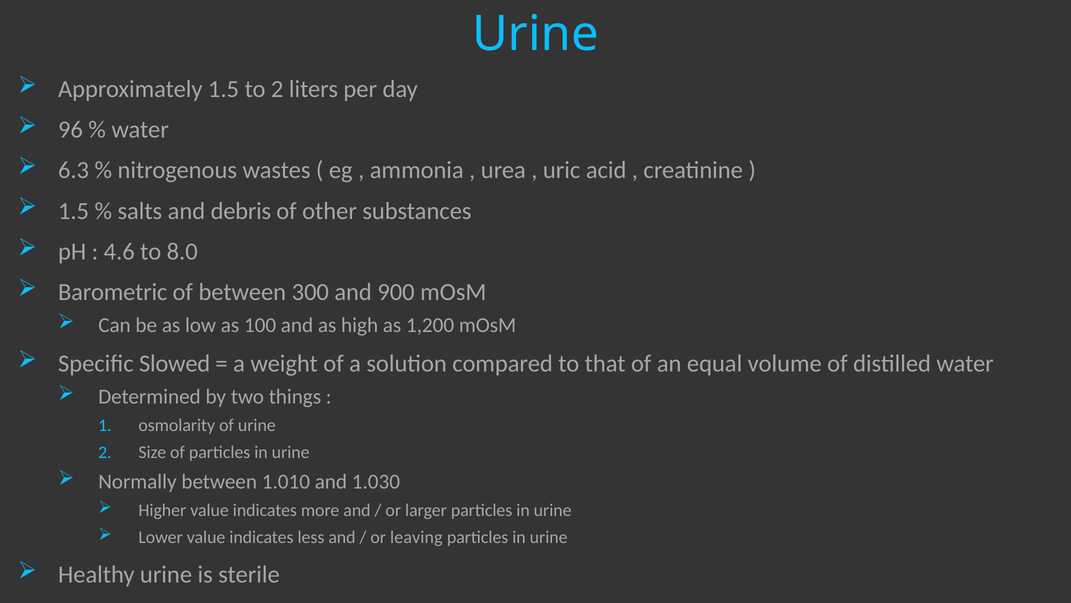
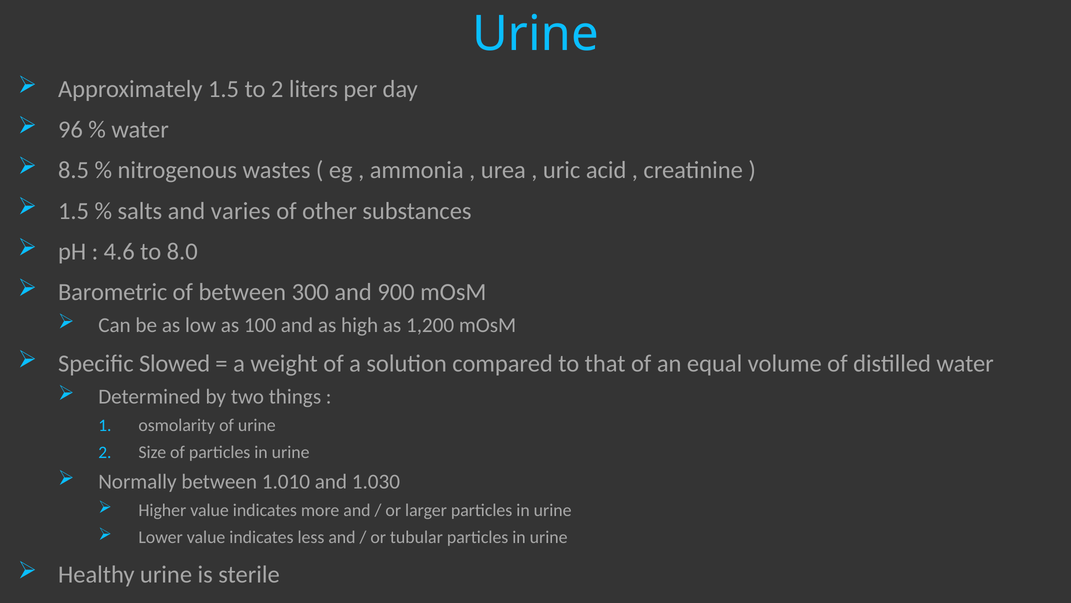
6.3: 6.3 -> 8.5 (74, 170)
debris: debris -> varies (241, 211)
leaving: leaving -> tubular (416, 537)
